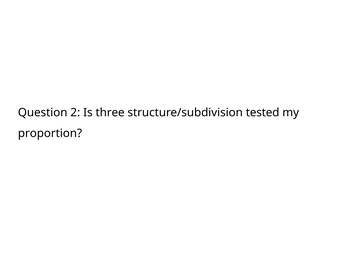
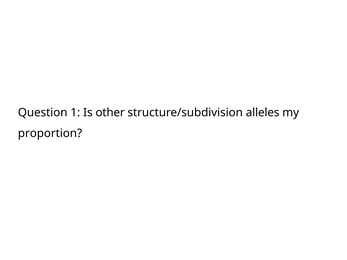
2: 2 -> 1 (75, 113)
three: three -> other (110, 113)
tested: tested -> alleles (263, 113)
